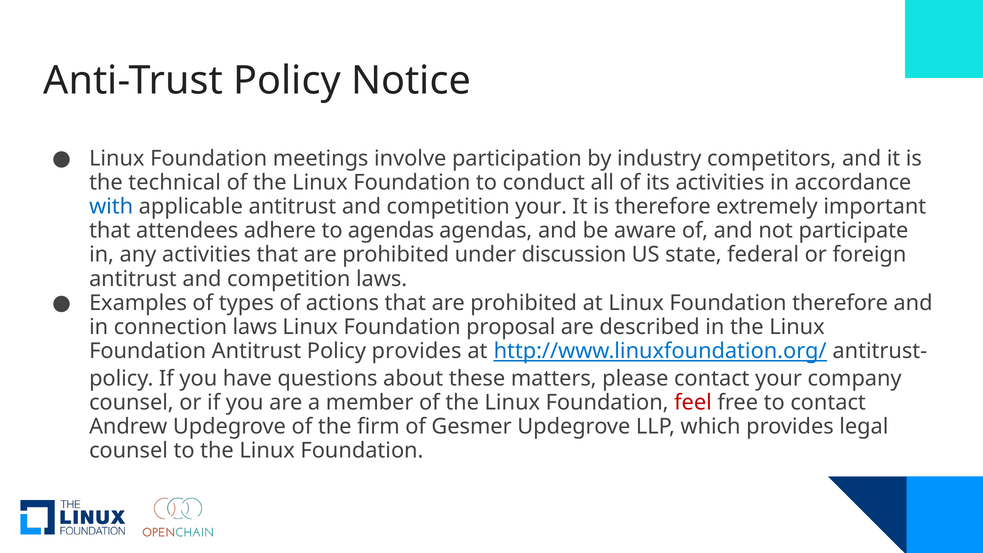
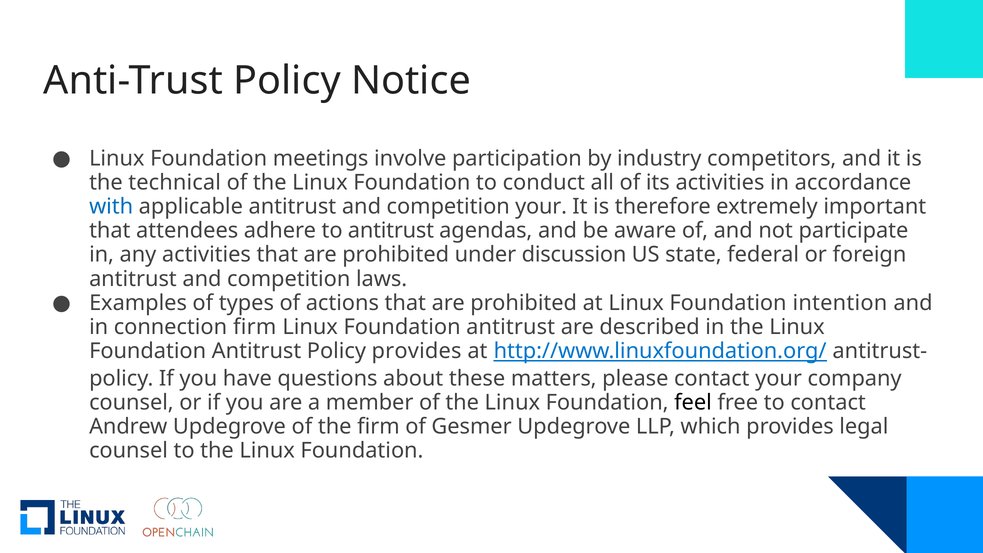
to agendas: agendas -> antitrust (391, 231)
Foundation therefore: therefore -> intention (840, 303)
connection laws: laws -> firm (255, 327)
proposal: proposal -> antitrust (511, 327)
feel colour: red -> black (693, 402)
